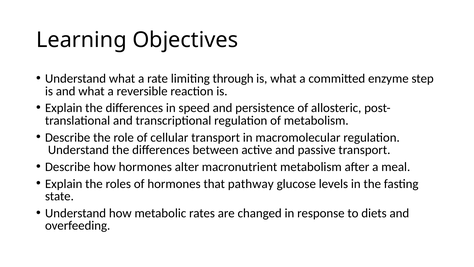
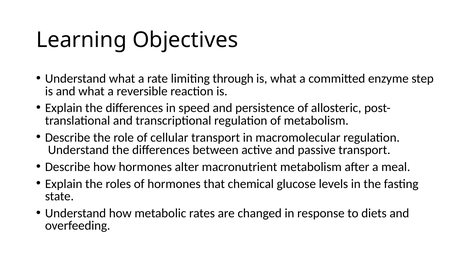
pathway: pathway -> chemical (251, 184)
